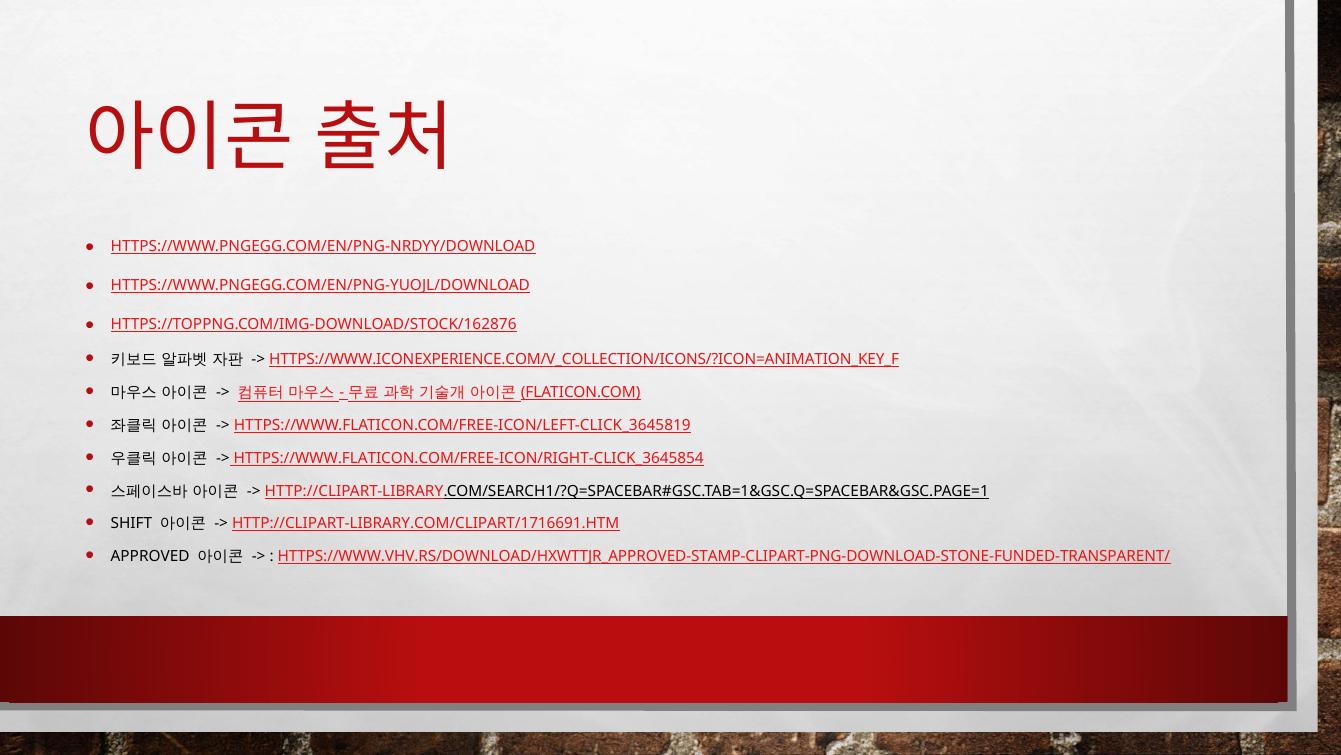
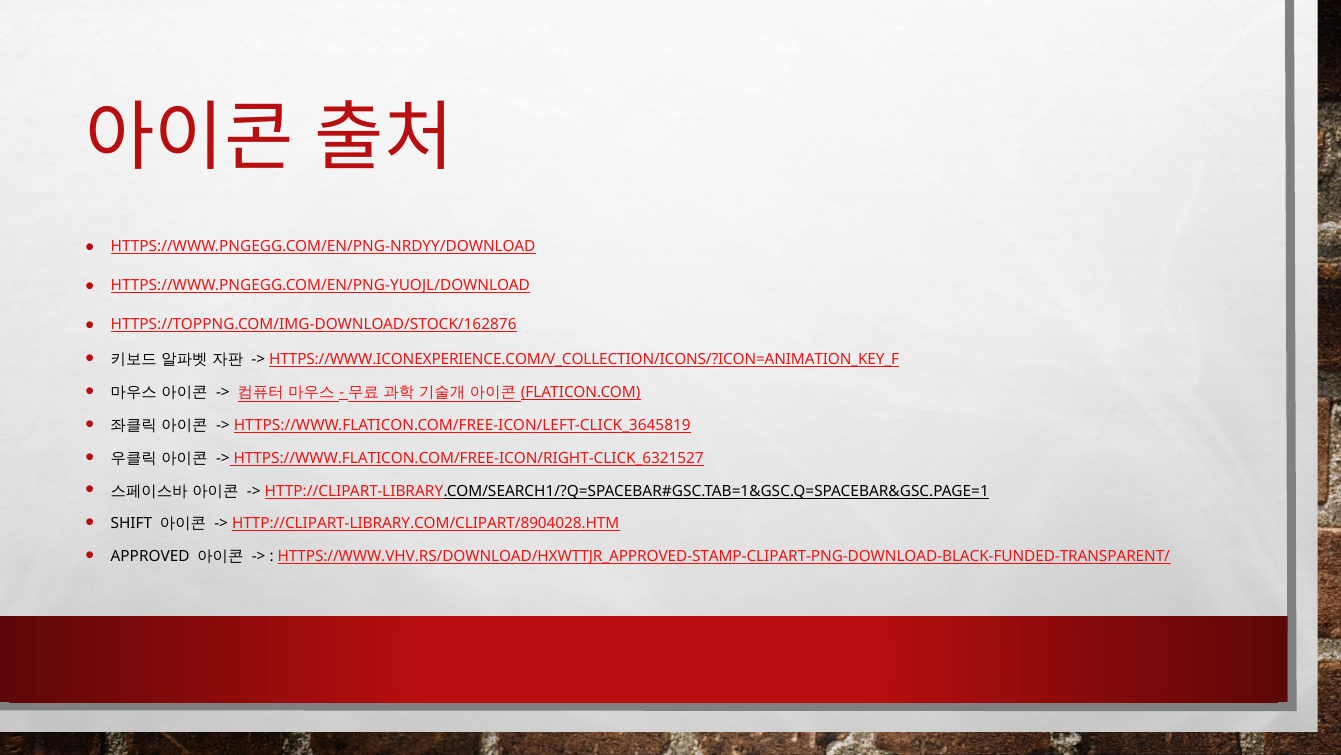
HTTPS://WWW.FLATICON.COM/FREE-ICON/RIGHT-CLICK_3645854: HTTPS://WWW.FLATICON.COM/FREE-ICON/RIGHT-CLICK_3645854 -> HTTPS://WWW.FLATICON.COM/FREE-ICON/RIGHT-CLICK_6321527 (469, 458)
HTTP://CLIPART-LIBRARY.COM/CLIPART/1716691.HTM: HTTP://CLIPART-LIBRARY.COM/CLIPART/1716691.HTM -> HTTP://CLIPART-LIBRARY.COM/CLIPART/8904028.HTM (426, 523)
HTTPS://WWW.VHV.RS/DOWNLOAD/HXWTTJR_APPROVED-STAMP-CLIPART-PNG-DOWNLOAD-STONE-FUNDED-TRANSPARENT/: HTTPS://WWW.VHV.RS/DOWNLOAD/HXWTTJR_APPROVED-STAMP-CLIPART-PNG-DOWNLOAD-STONE-FUNDED-TRANSPARENT/ -> HTTPS://WWW.VHV.RS/DOWNLOAD/HXWTTJR_APPROVED-STAMP-CLIPART-PNG-DOWNLOAD-BLACK-FUNDED-TRANSPARENT/ (724, 556)
